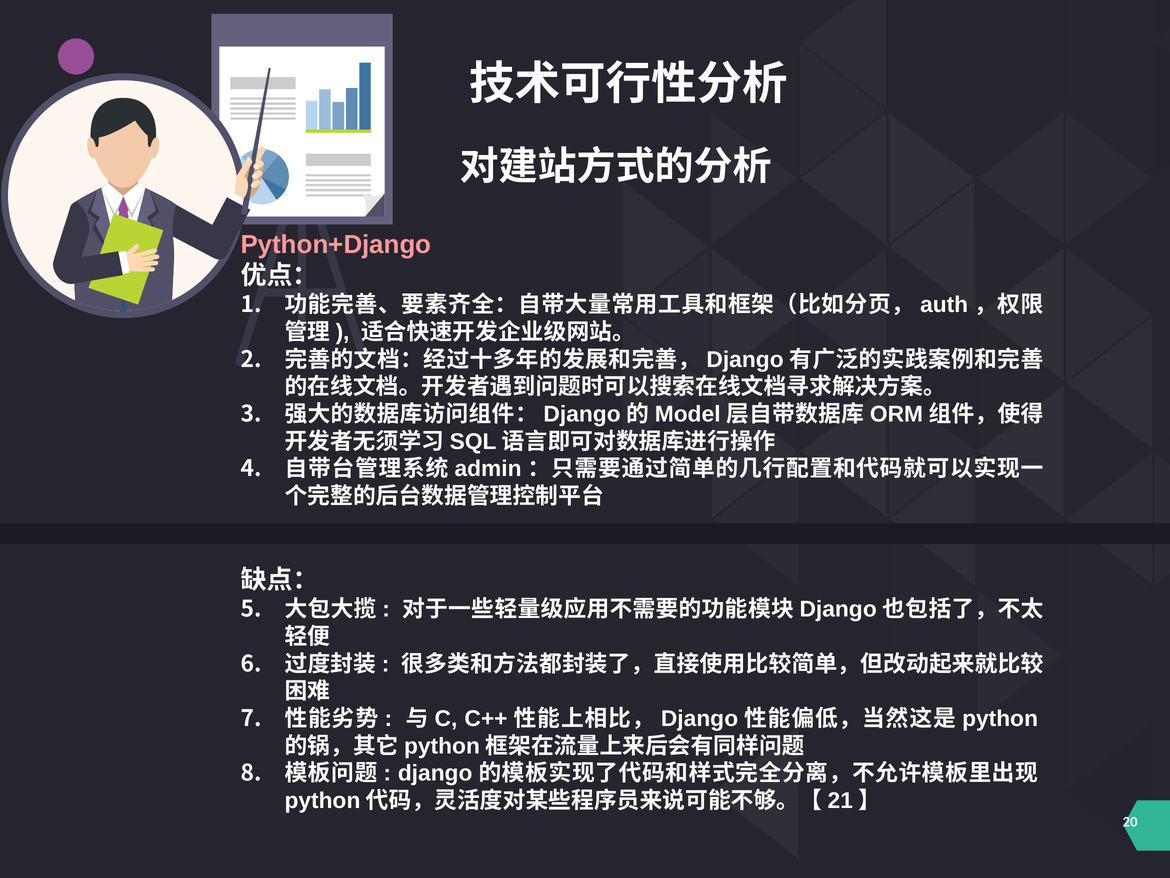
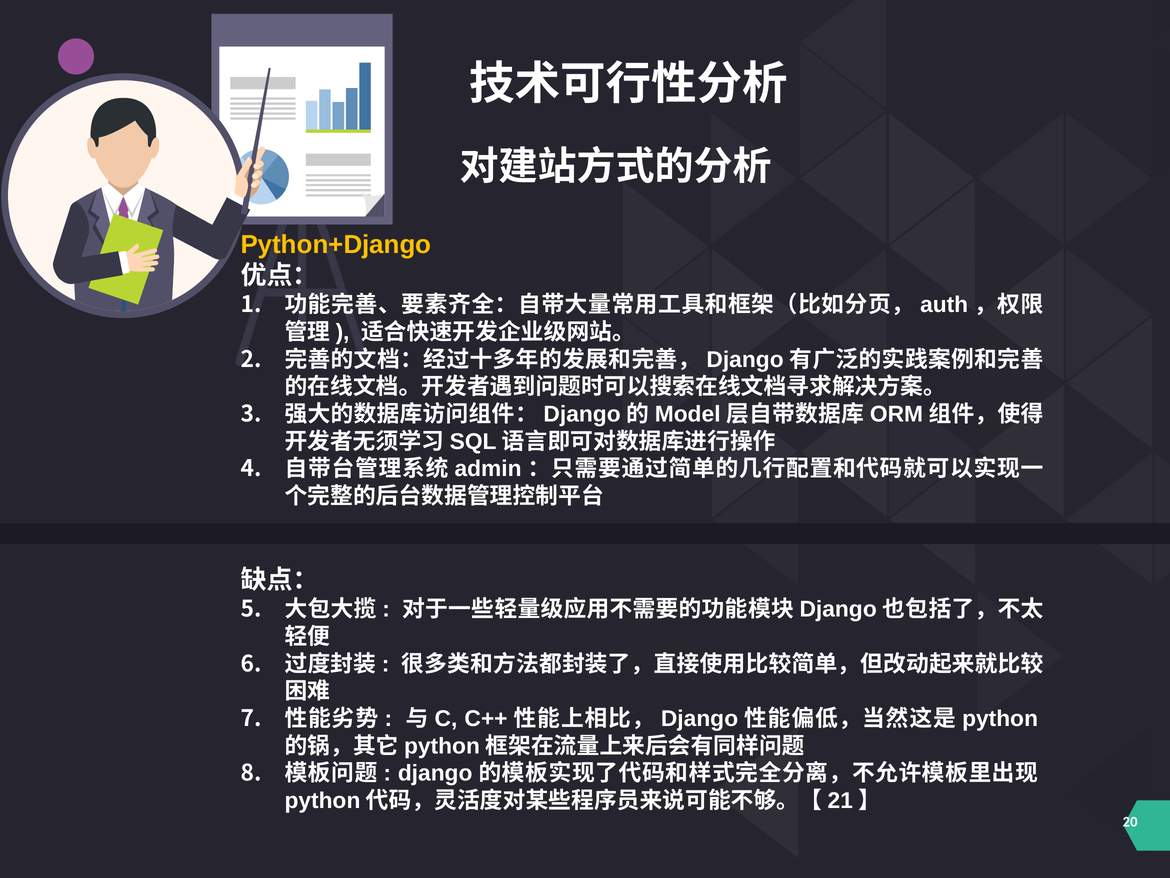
Python+Django colour: pink -> yellow (336, 245)
